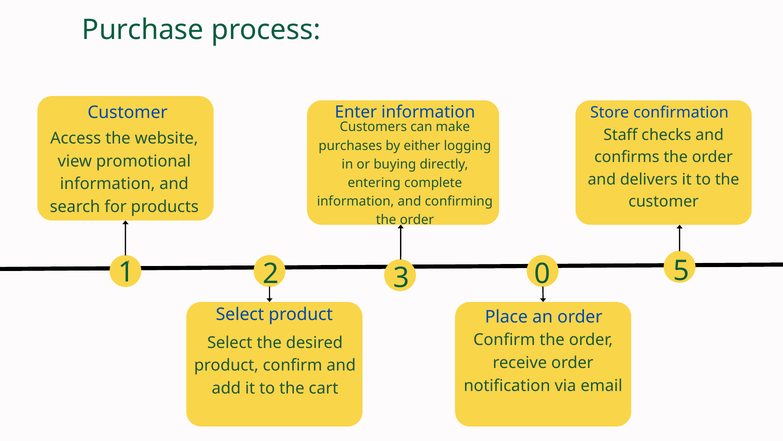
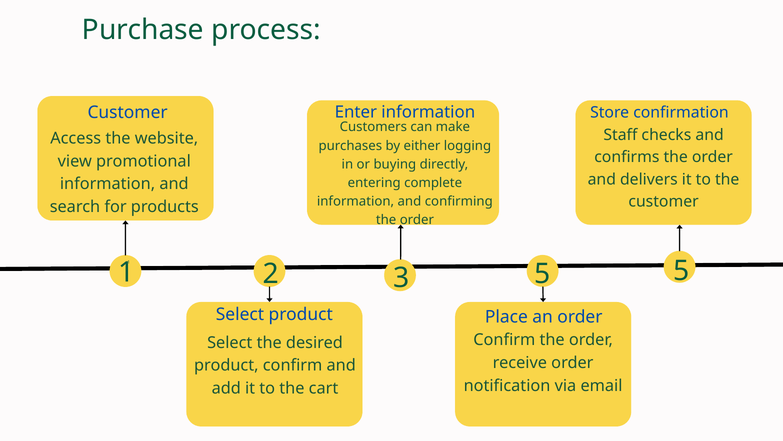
2 0: 0 -> 5 (542, 274)
